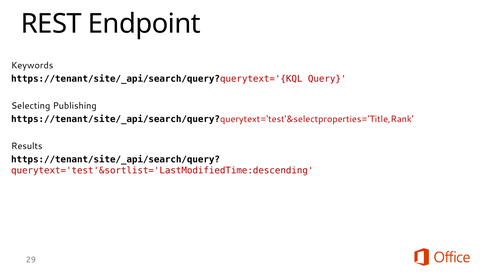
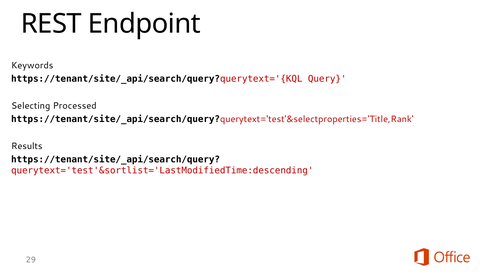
Publishing: Publishing -> Processed (75, 106)
